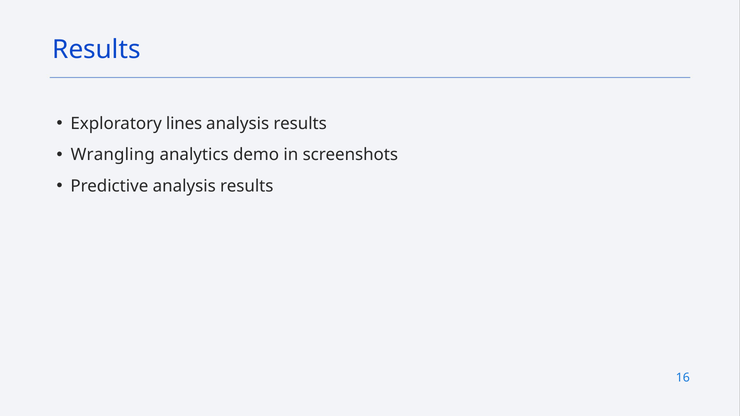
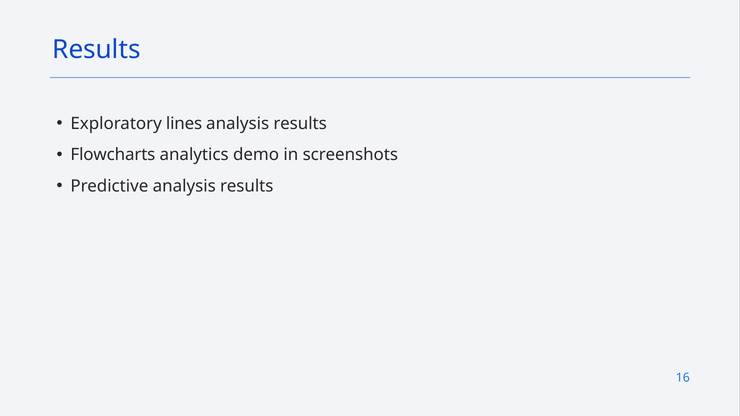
Wrangling: Wrangling -> Flowcharts (113, 155)
